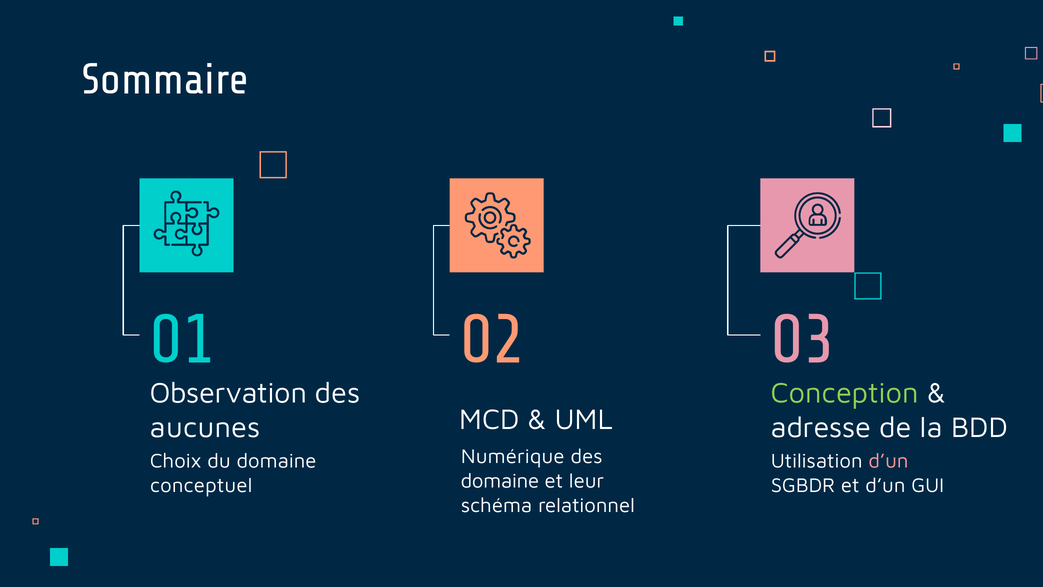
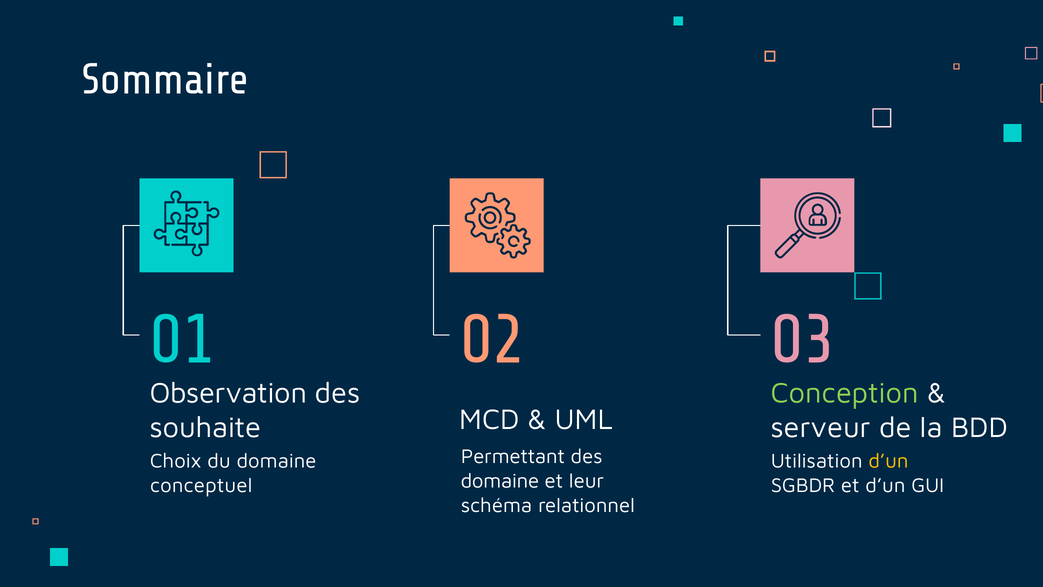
aucunes: aucunes -> souhaite (206, 428)
adresse: adresse -> serveur (821, 428)
Numérique: Numérique -> Permettant (513, 456)
d’un colour: pink -> yellow (888, 461)
